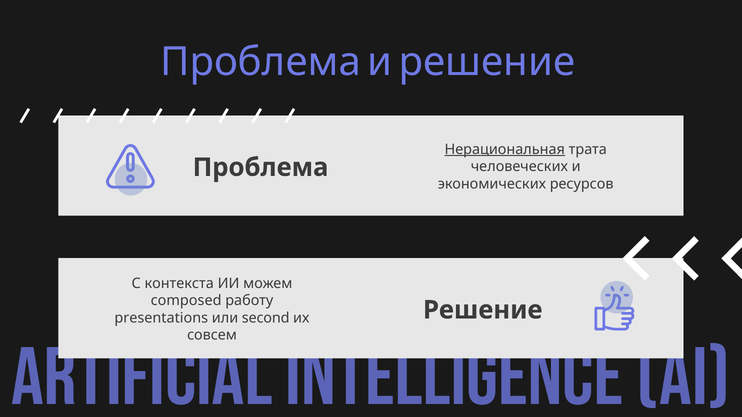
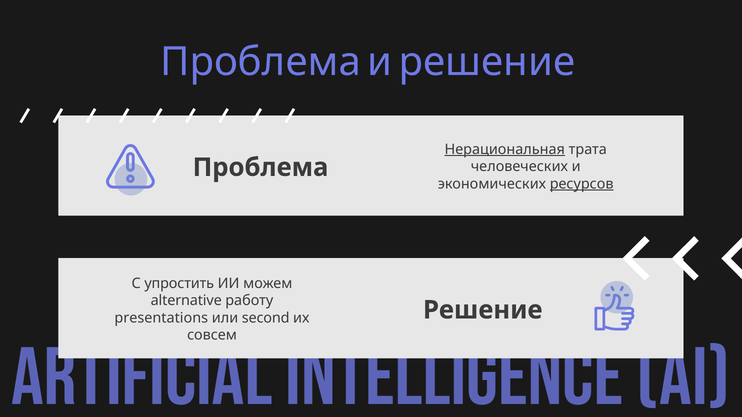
ресурсов underline: none -> present (582, 184)
контекста: контекста -> упростить (179, 284)
composed: composed -> alternative (186, 301)
